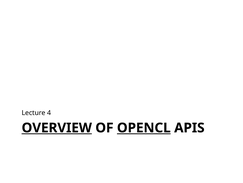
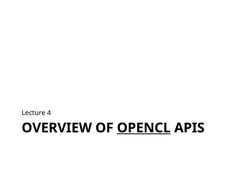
OVERVIEW underline: present -> none (57, 127)
